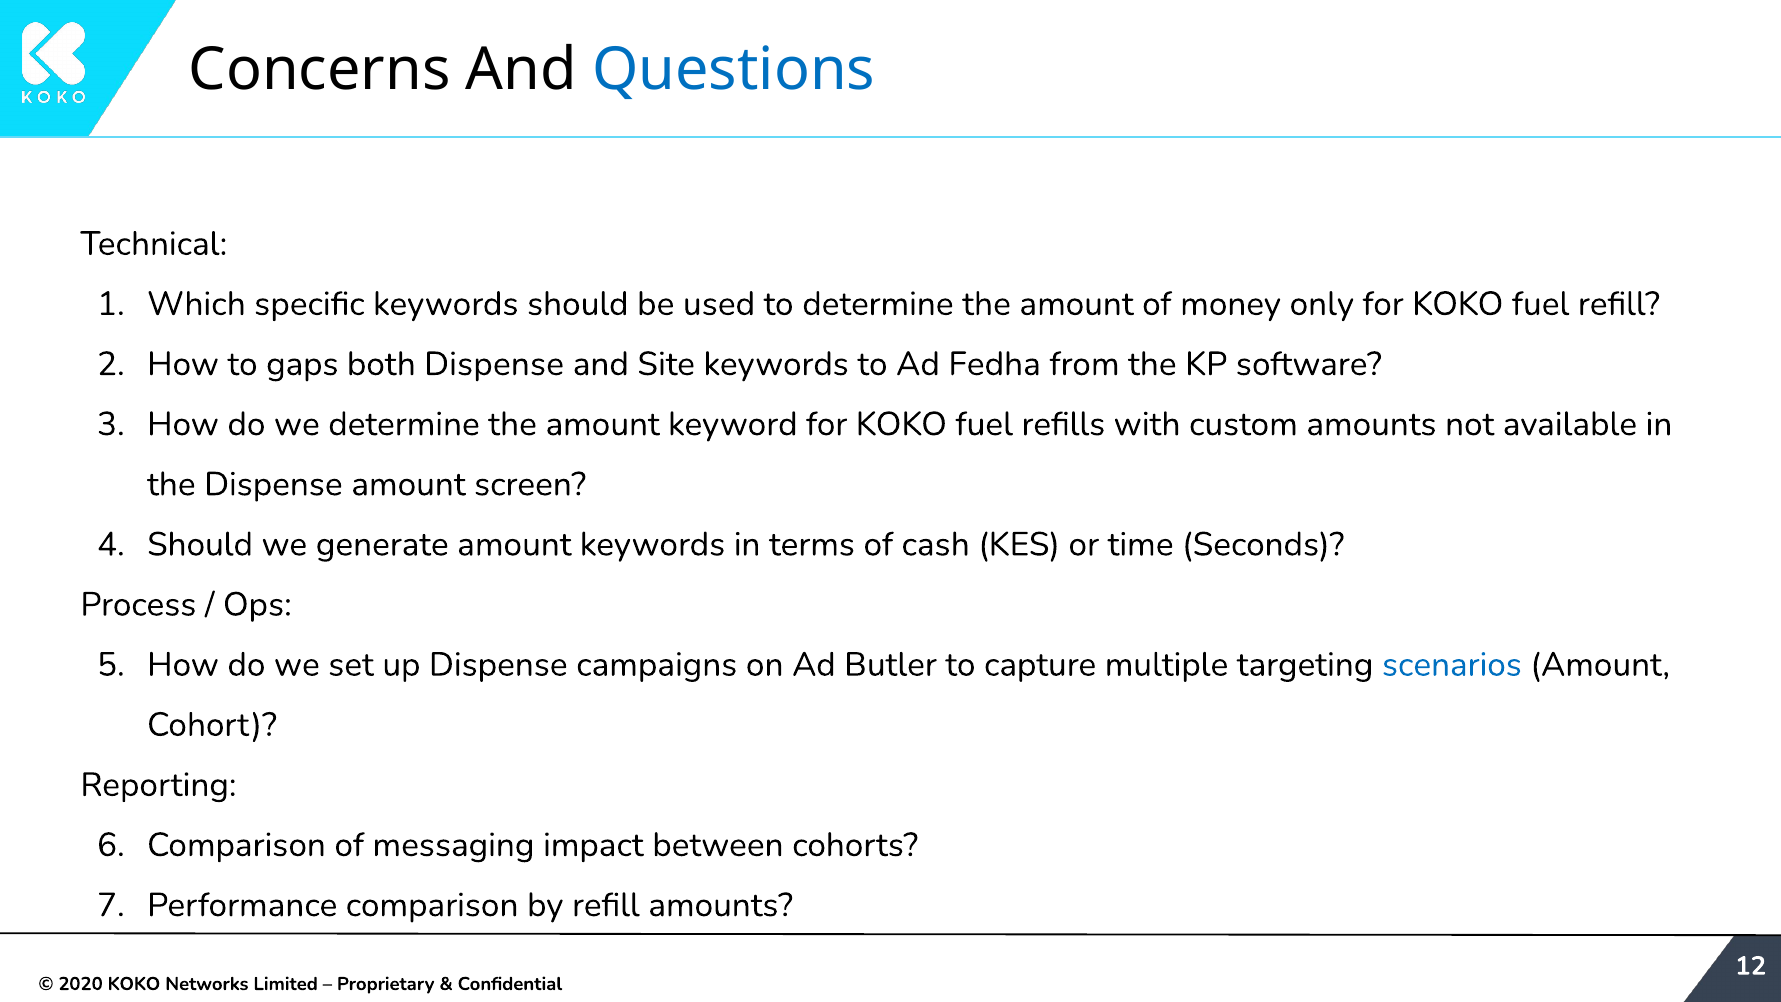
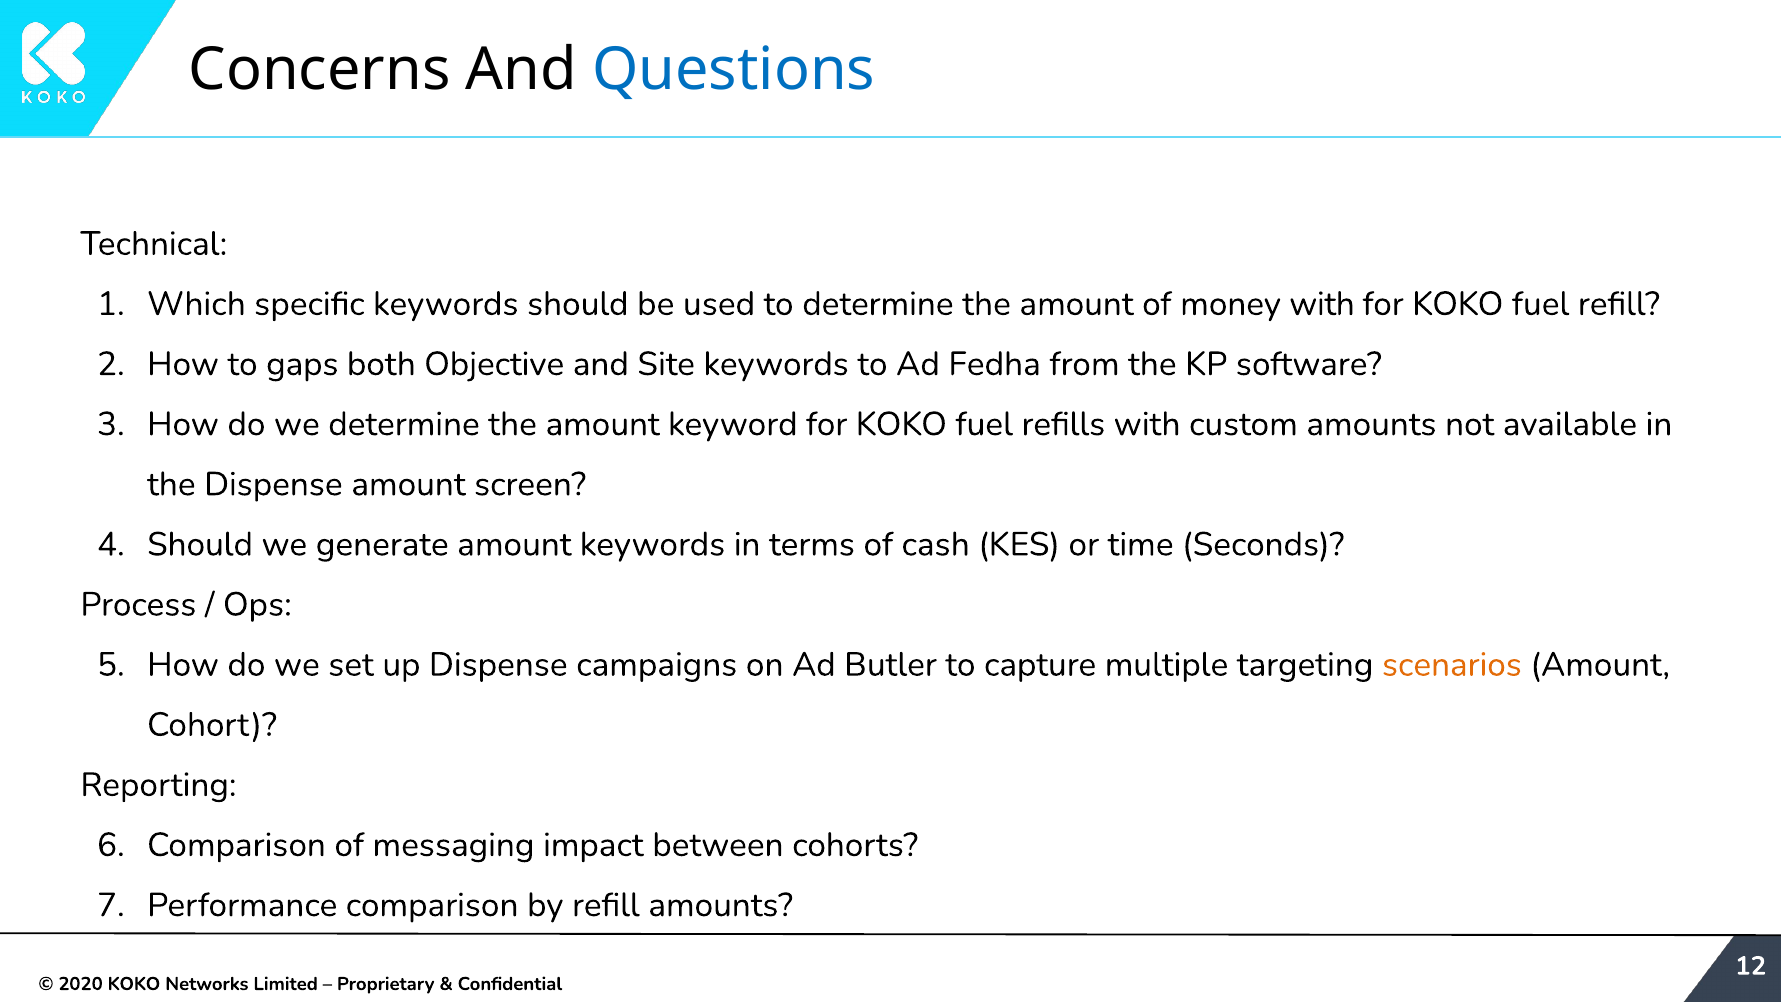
money only: only -> with (1322, 304)
both Dispense: Dispense -> Objective (494, 364)
scenarios colour: blue -> orange (1452, 664)
